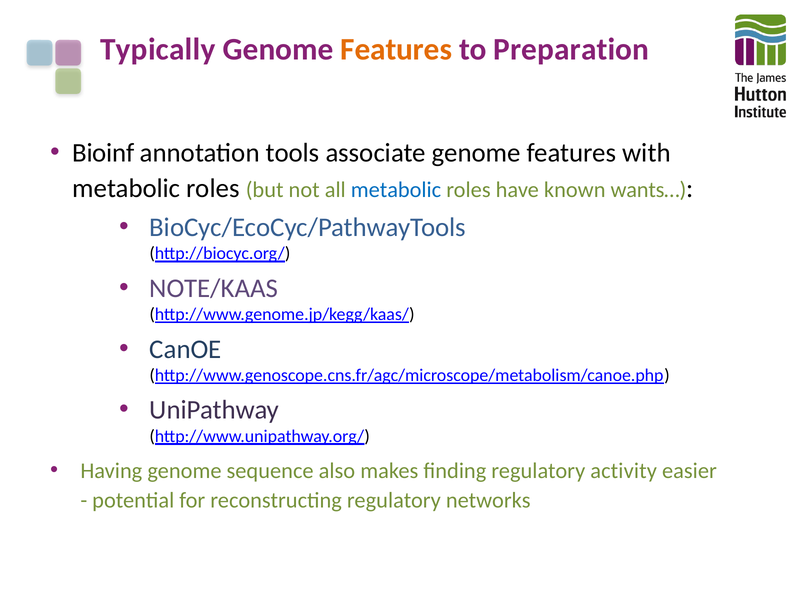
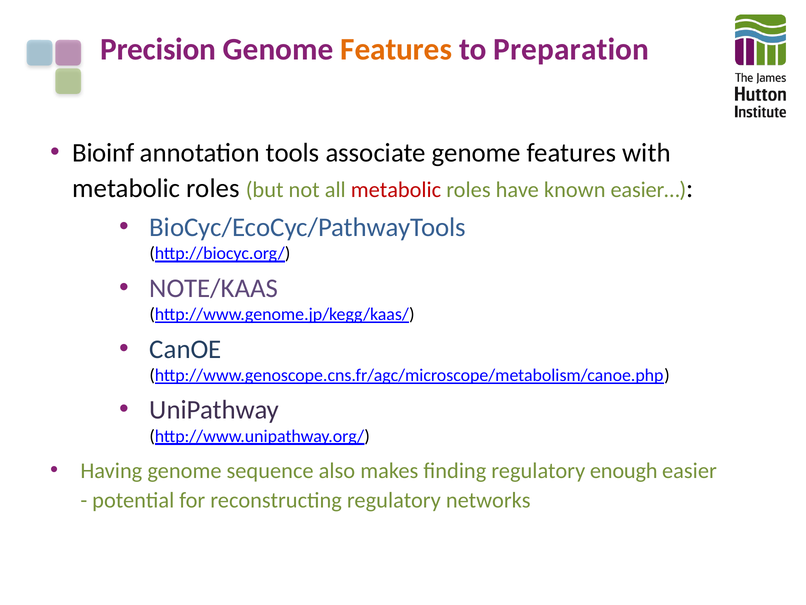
Typically: Typically -> Precision (158, 49)
metabolic colour: blue -> red (396, 190)
wants…: wants… -> easier… (648, 190)
activity: activity -> enough (624, 470)
